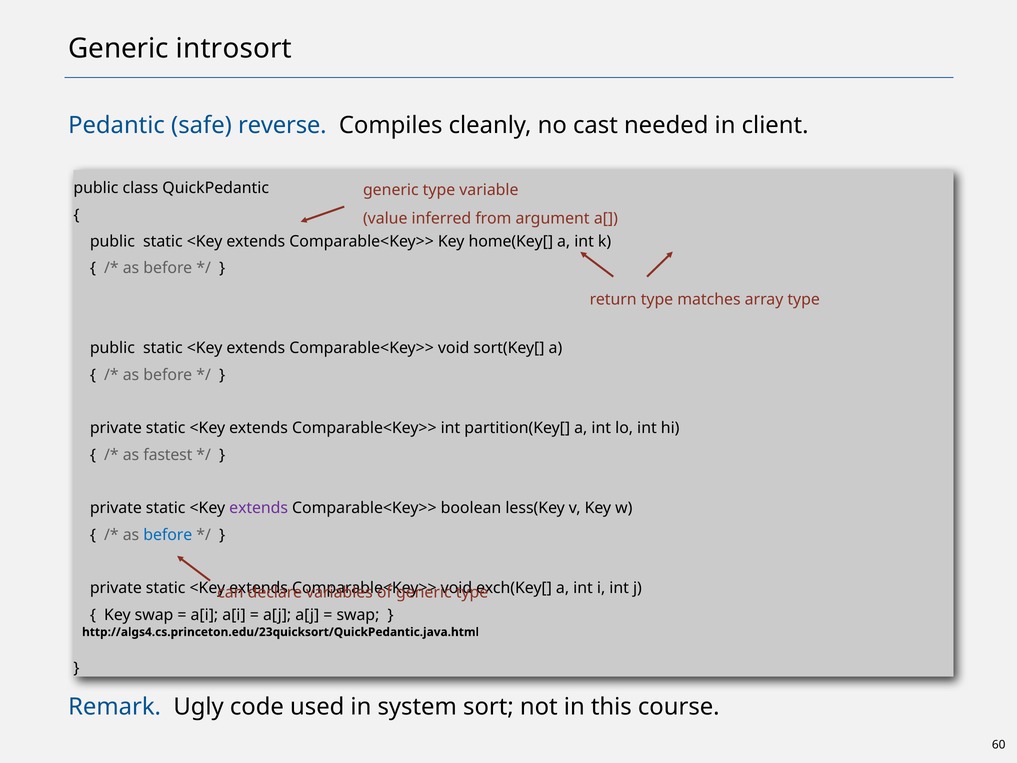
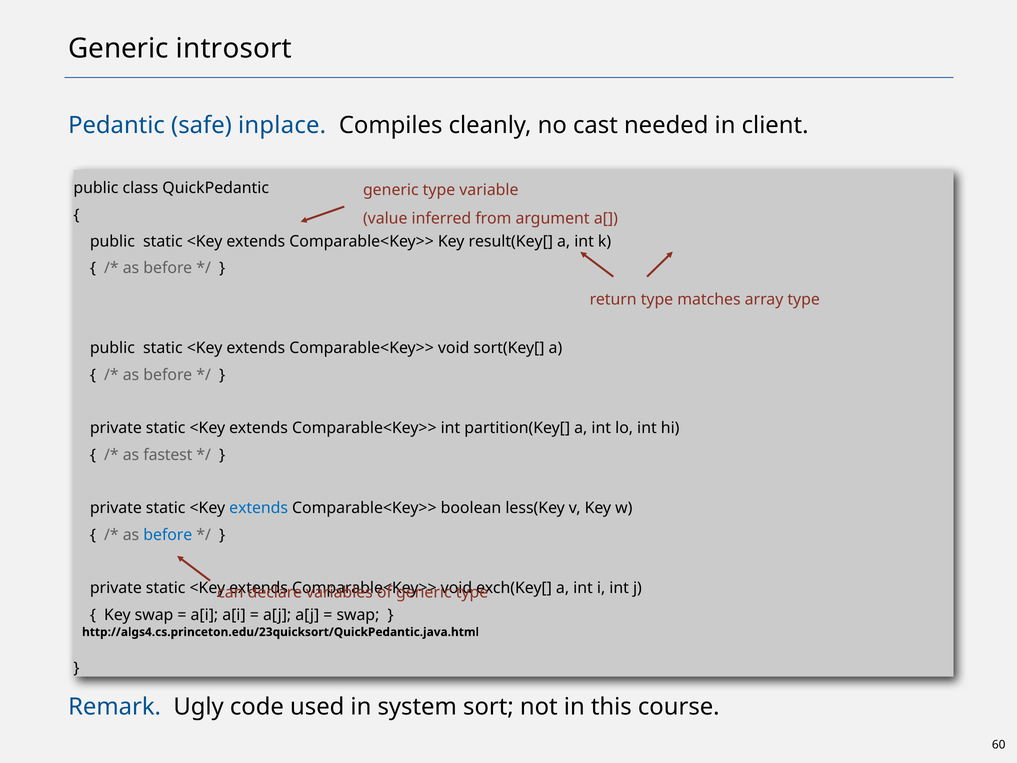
reverse: reverse -> inplace (282, 125)
home(Key[: home(Key[ -> result(Key[ (511, 241)
extends colour: purple -> blue (259, 508)
